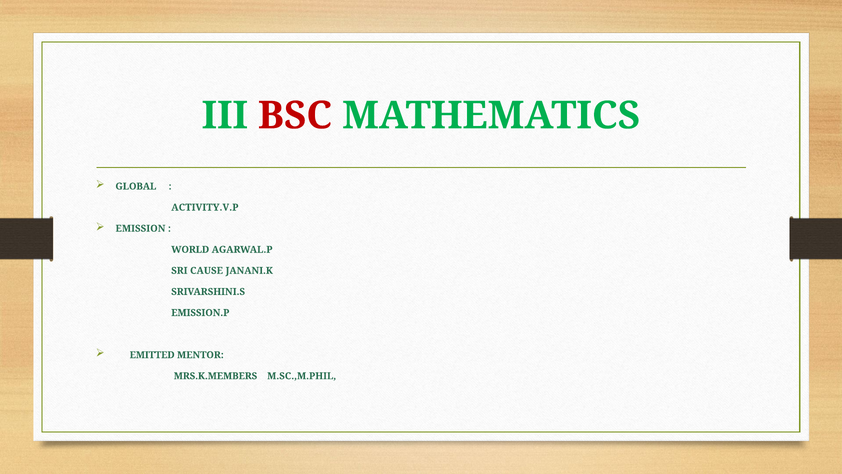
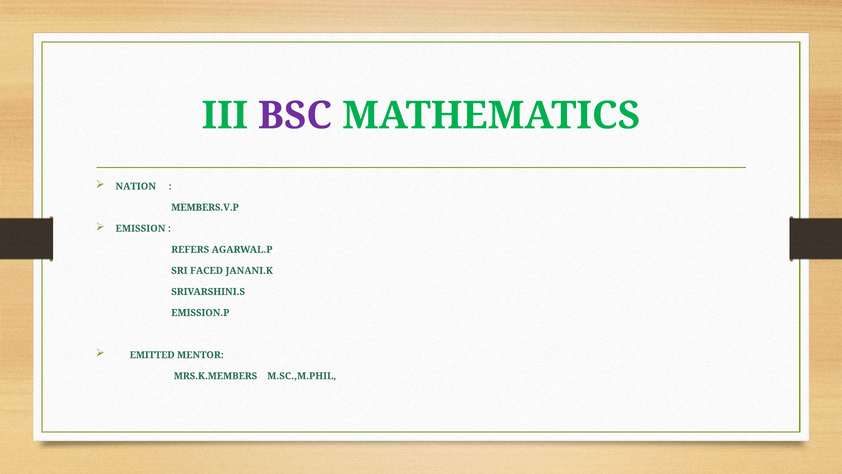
BSC colour: red -> purple (295, 116)
GLOBAL: GLOBAL -> NATION (136, 186)
ACTIVITY.V.P: ACTIVITY.V.P -> MEMBERS.V.P (205, 207)
WORLD: WORLD -> REFERS (190, 249)
CAUSE: CAUSE -> FACED (207, 270)
